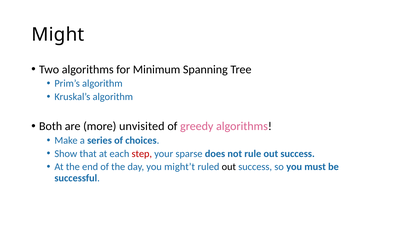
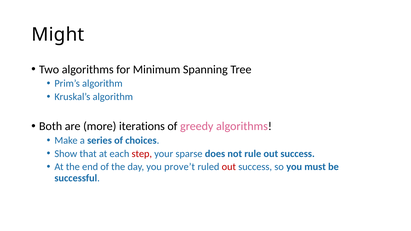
unvisited: unvisited -> iterations (142, 126)
might’t: might’t -> prove’t (180, 167)
out colour: black -> red (229, 167)
